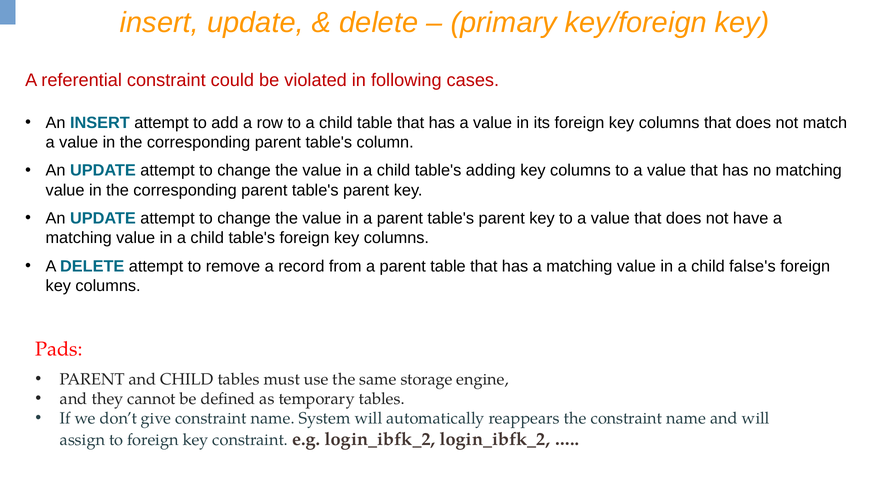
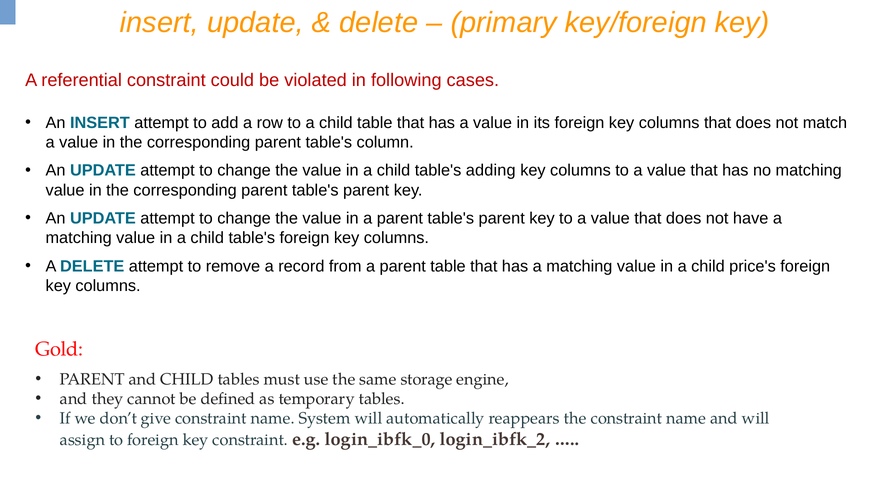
false's: false's -> price's (753, 266)
Pads: Pads -> Gold (59, 349)
e.g login_ibfk_2: login_ibfk_2 -> login_ibfk_0 (380, 439)
